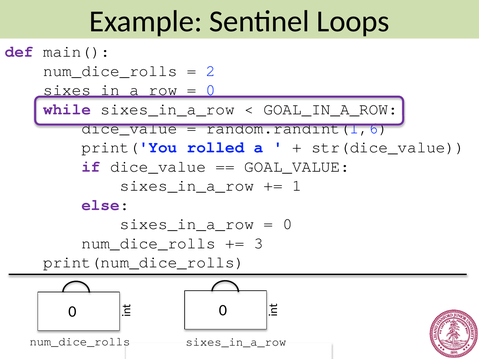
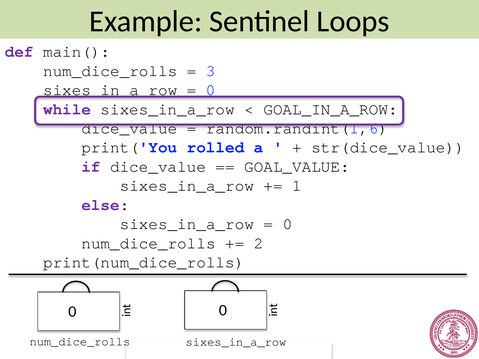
2: 2 -> 3 (211, 71)
3: 3 -> 2 (259, 243)
